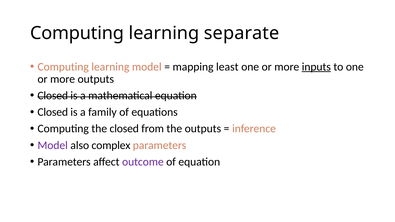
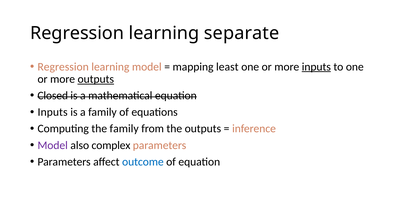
Computing: Computing -> Regression (77, 33)
Computing: Computing -> Regression (63, 67)
outputs underline: none -> present (96, 79)
Closed: Closed -> Inputs (53, 112)
the closed: closed -> family (124, 129)
outcome colour: purple -> blue (143, 162)
